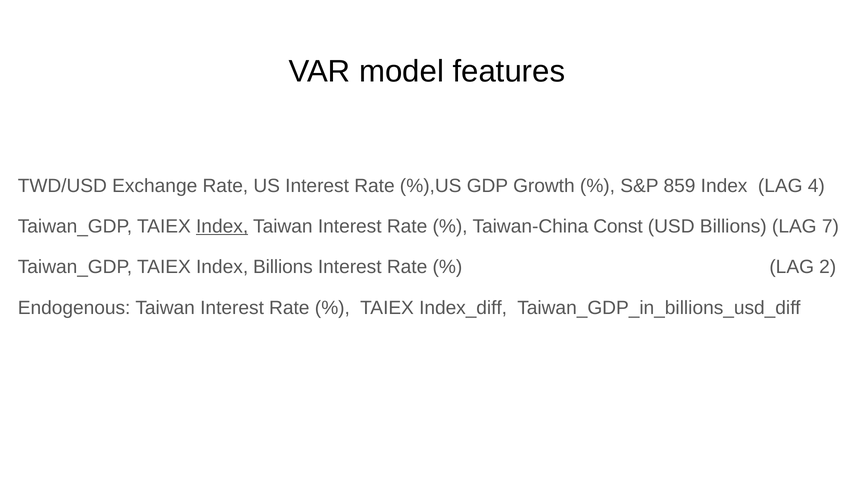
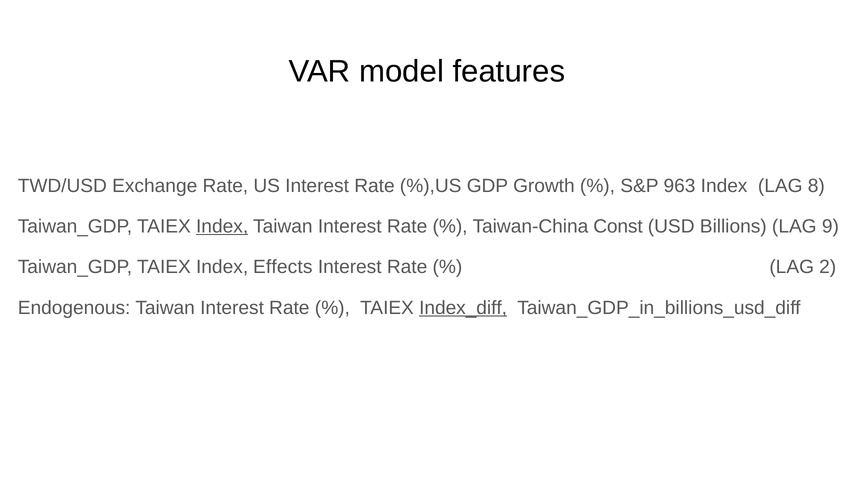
859: 859 -> 963 (679, 186)
4: 4 -> 8 (816, 186)
7: 7 -> 9 (830, 227)
Index Billions: Billions -> Effects (283, 267)
Index_diff underline: none -> present (463, 308)
